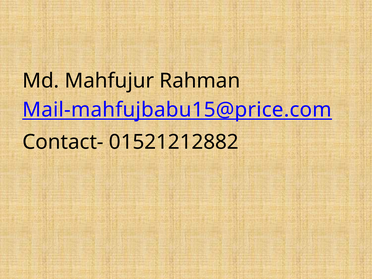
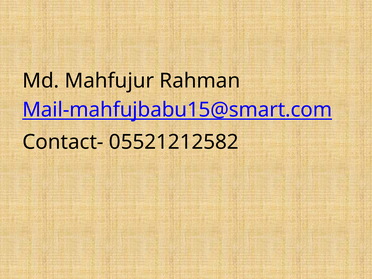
Mail-mahfujbabu15@price.com: Mail-mahfujbabu15@price.com -> Mail-mahfujbabu15@smart.com (177, 110)
01521212882: 01521212882 -> 05521212582 (174, 142)
